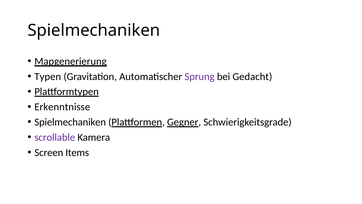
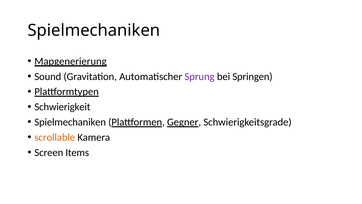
Typen: Typen -> Sound (48, 76)
Gedacht: Gedacht -> Springen (252, 76)
Erkenntnisse: Erkenntnisse -> Schwierigkeit (62, 107)
scrollable colour: purple -> orange (55, 137)
